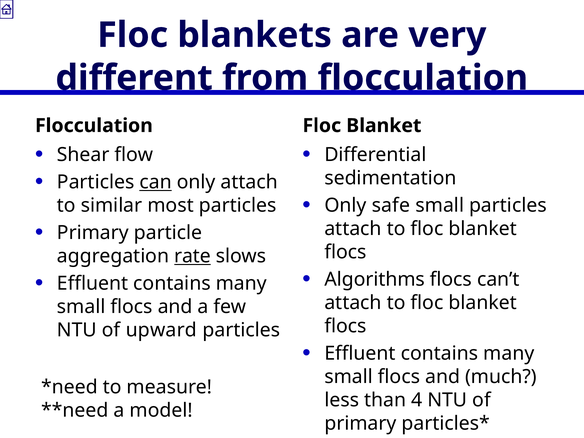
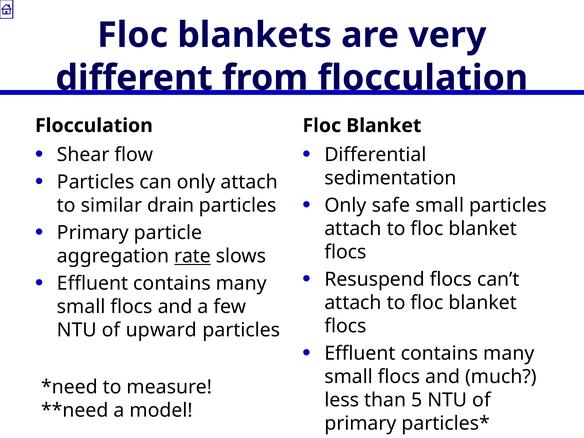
can underline: present -> none (156, 182)
most: most -> drain (171, 205)
Algorithms: Algorithms -> Resuspend (375, 279)
4: 4 -> 5 (417, 400)
